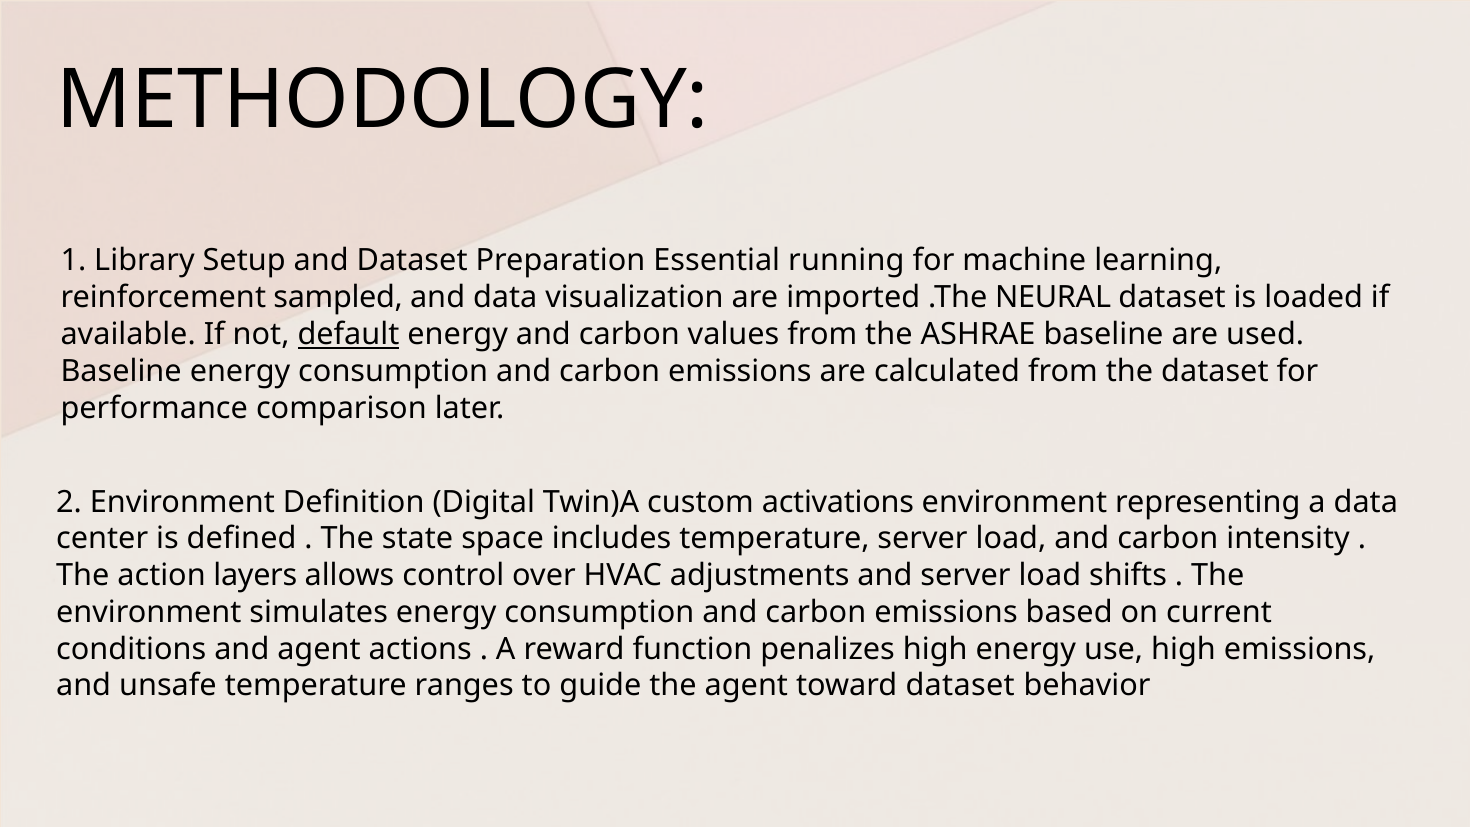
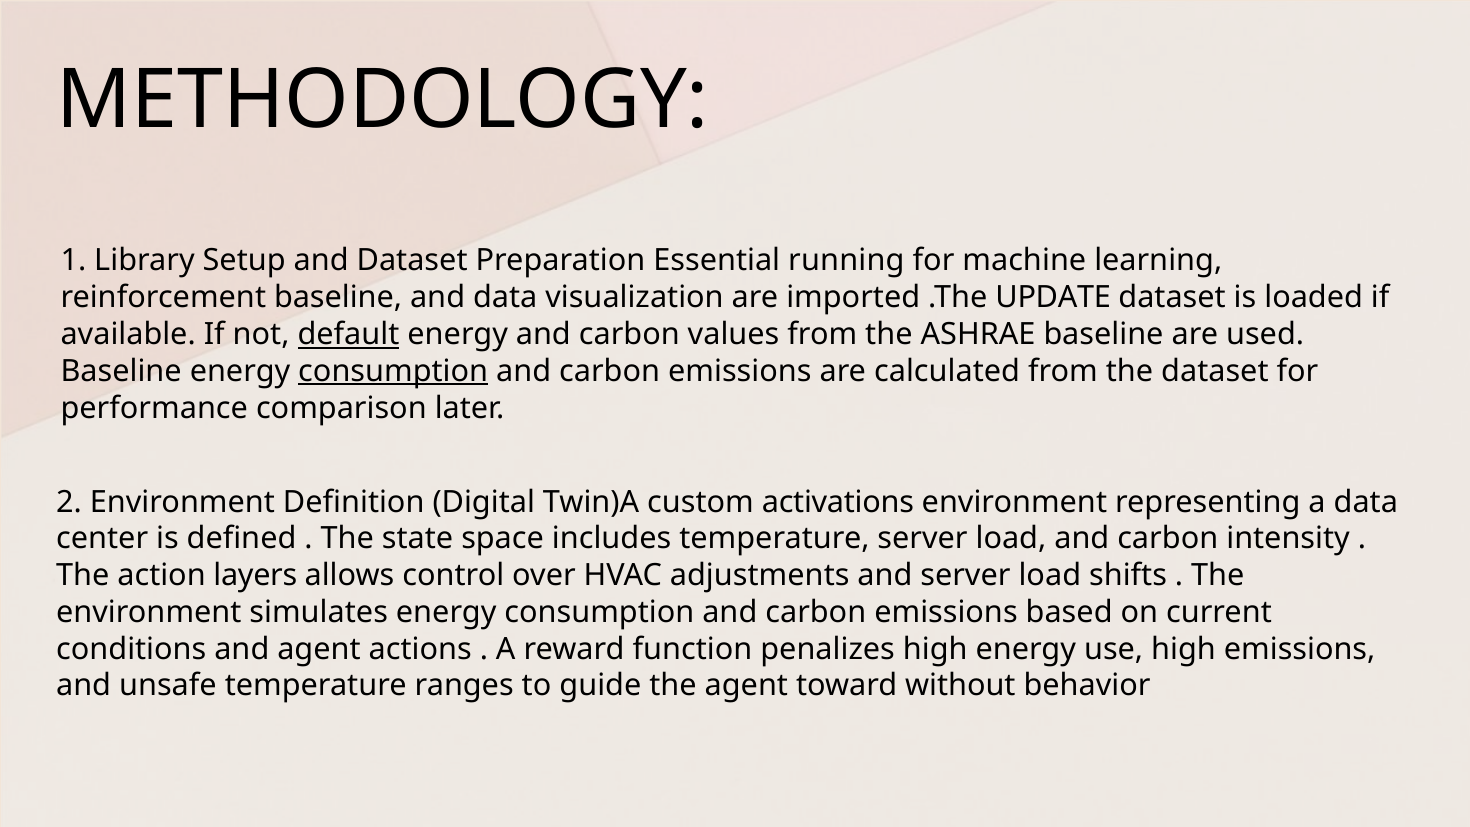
reinforcement sampled: sampled -> baseline (338, 298)
NEURAL: NEURAL -> UPDATE (1053, 298)
consumption underline: none -> present (393, 371)
toward dataset: dataset -> without (960, 686)
